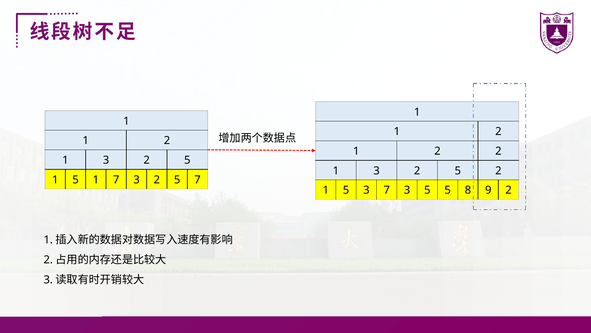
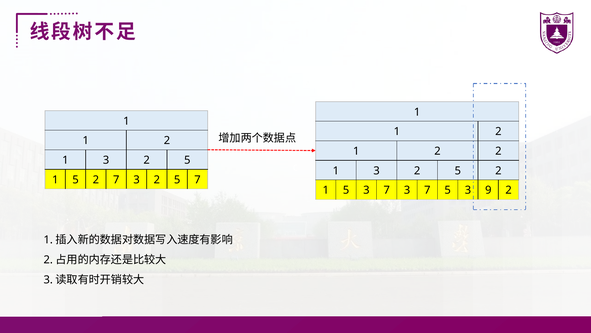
1 5 1: 1 -> 2 (96, 179)
7 3 5: 5 -> 7 (427, 190)
8: 8 -> 3 (468, 190)
